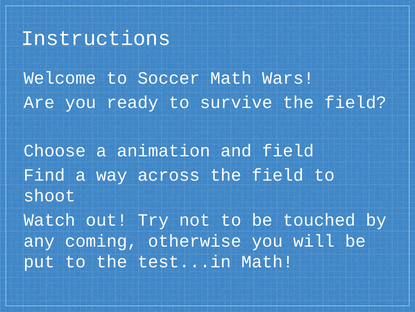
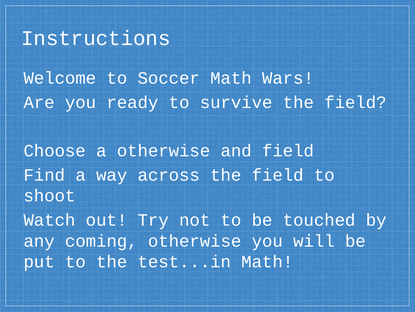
a animation: animation -> otherwise (164, 151)
